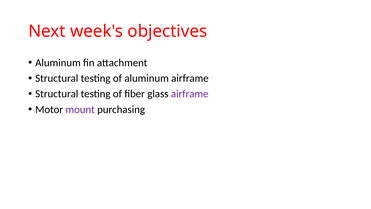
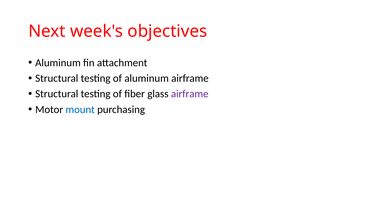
mount colour: purple -> blue (80, 109)
